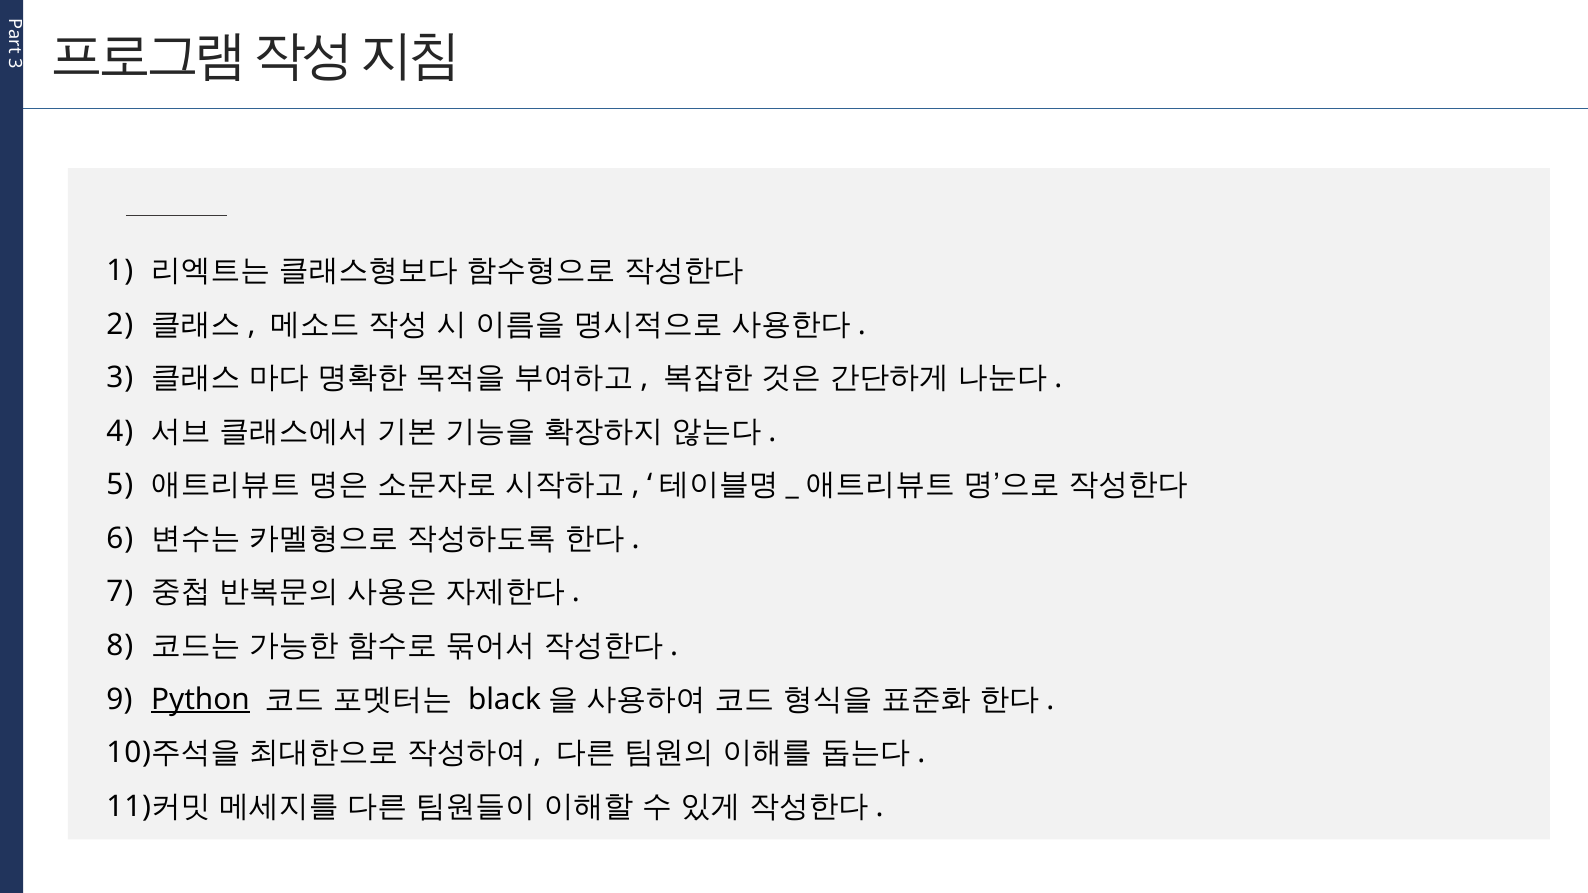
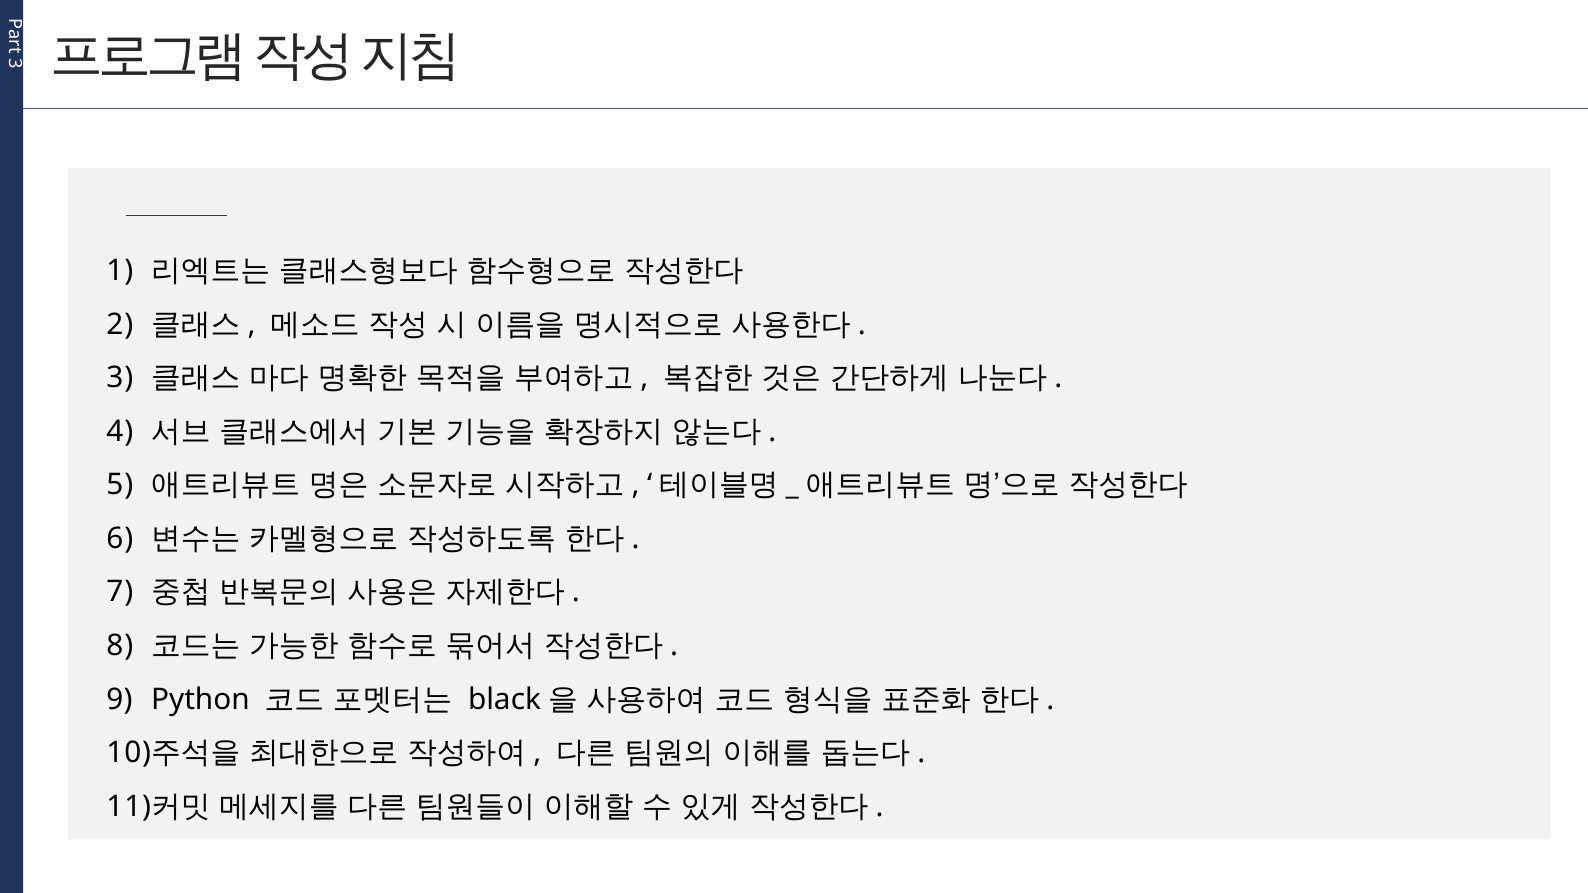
Python underline: present -> none (200, 700)
